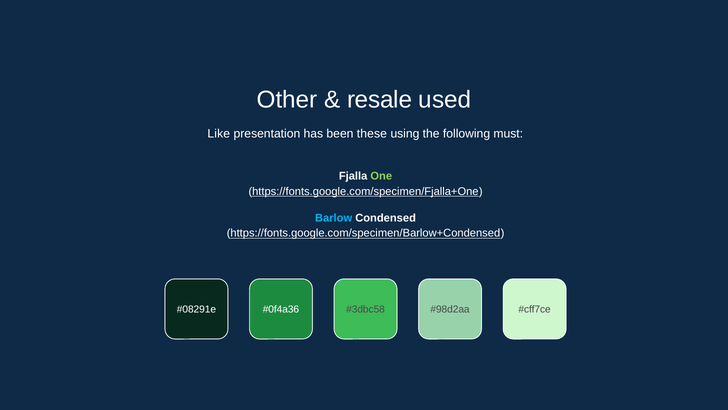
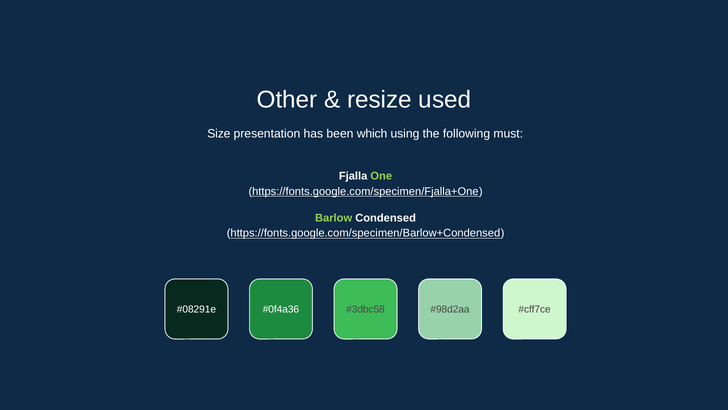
resale: resale -> resize (379, 100)
Like: Like -> Size (219, 134)
these: these -> which (372, 134)
Barlow colour: light blue -> light green (334, 218)
